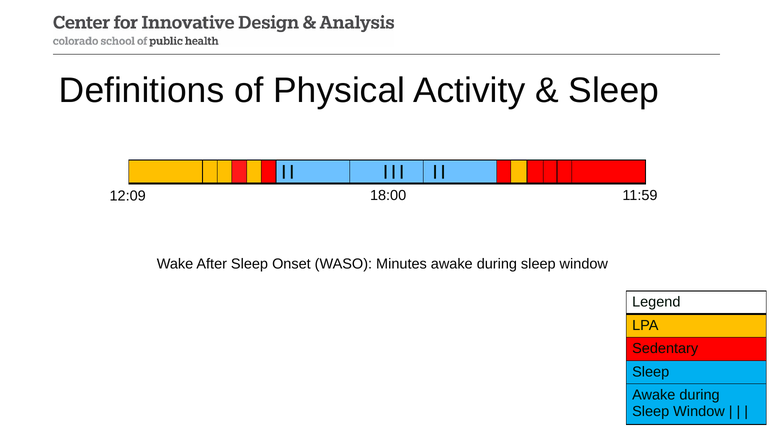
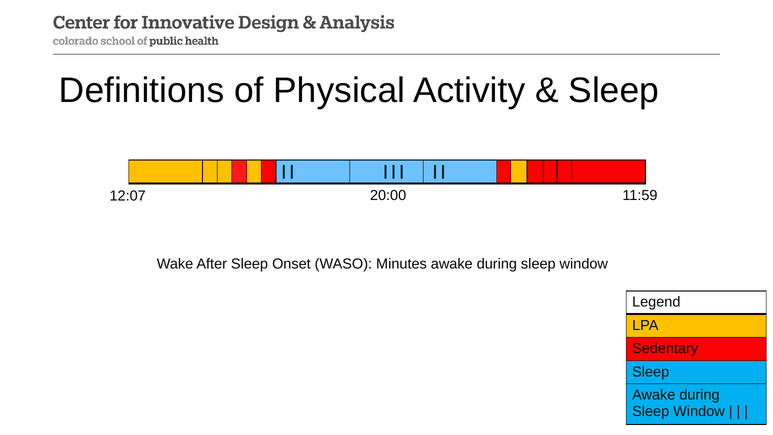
18:00: 18:00 -> 20:00 (388, 196)
12:09: 12:09 -> 12:07 (128, 196)
